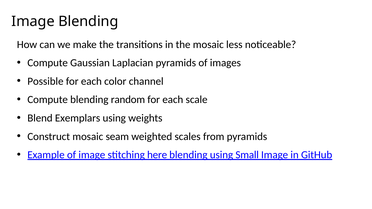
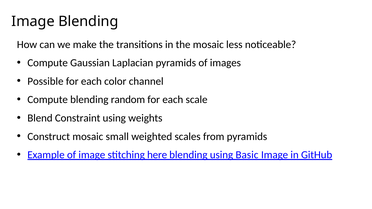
Exemplars: Exemplars -> Constraint (78, 118)
seam: seam -> small (117, 137)
Small: Small -> Basic (247, 155)
